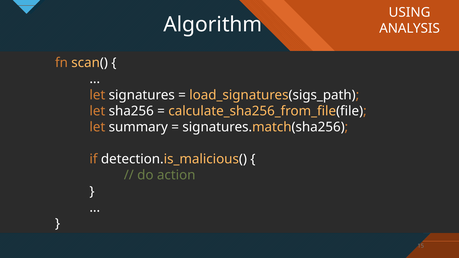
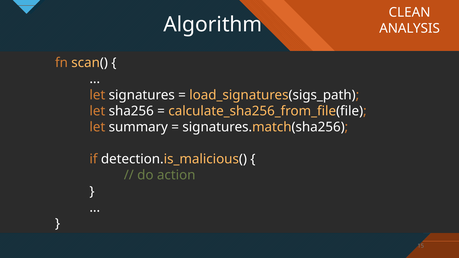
USING: USING -> CLEAN (410, 12)
